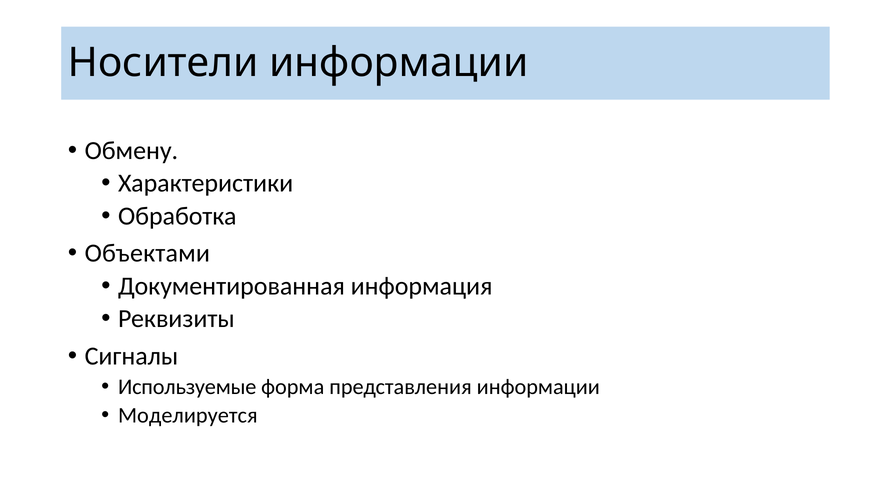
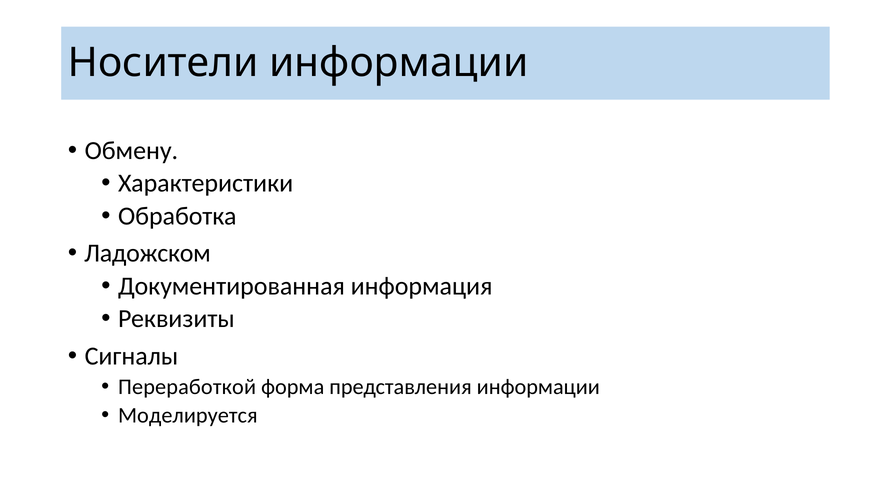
Объектами: Объектами -> Ладожском (147, 253)
Используемые: Используемые -> Переработкой (187, 387)
